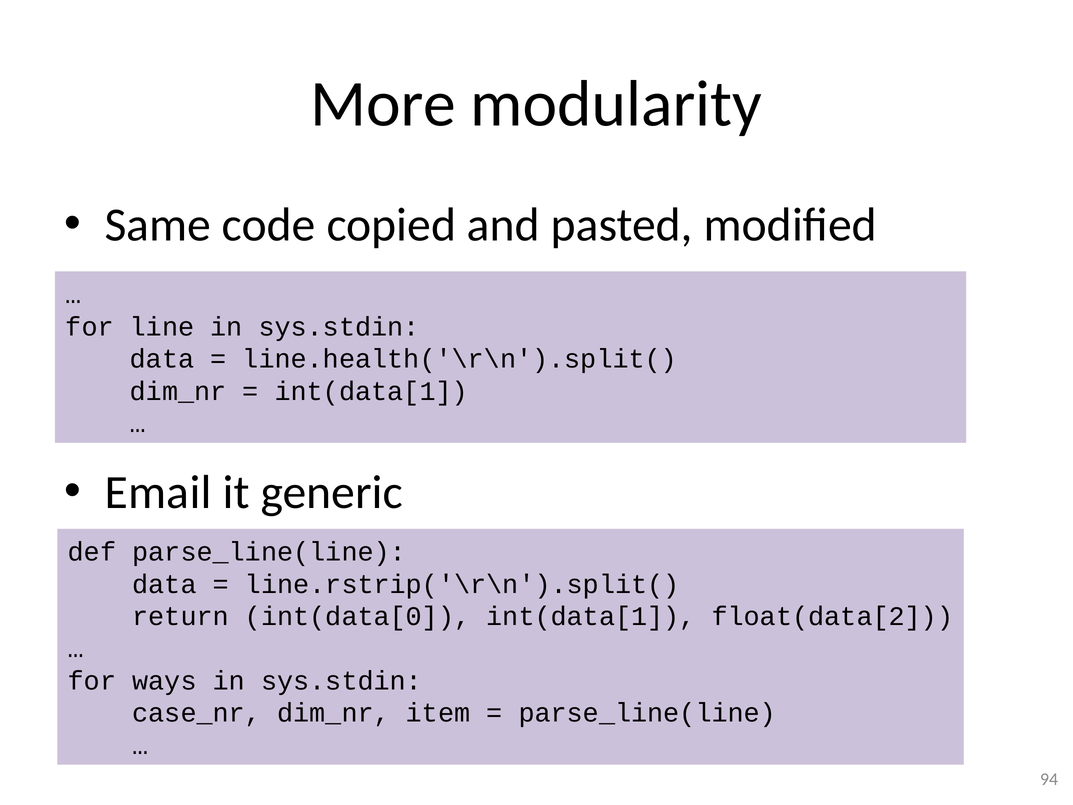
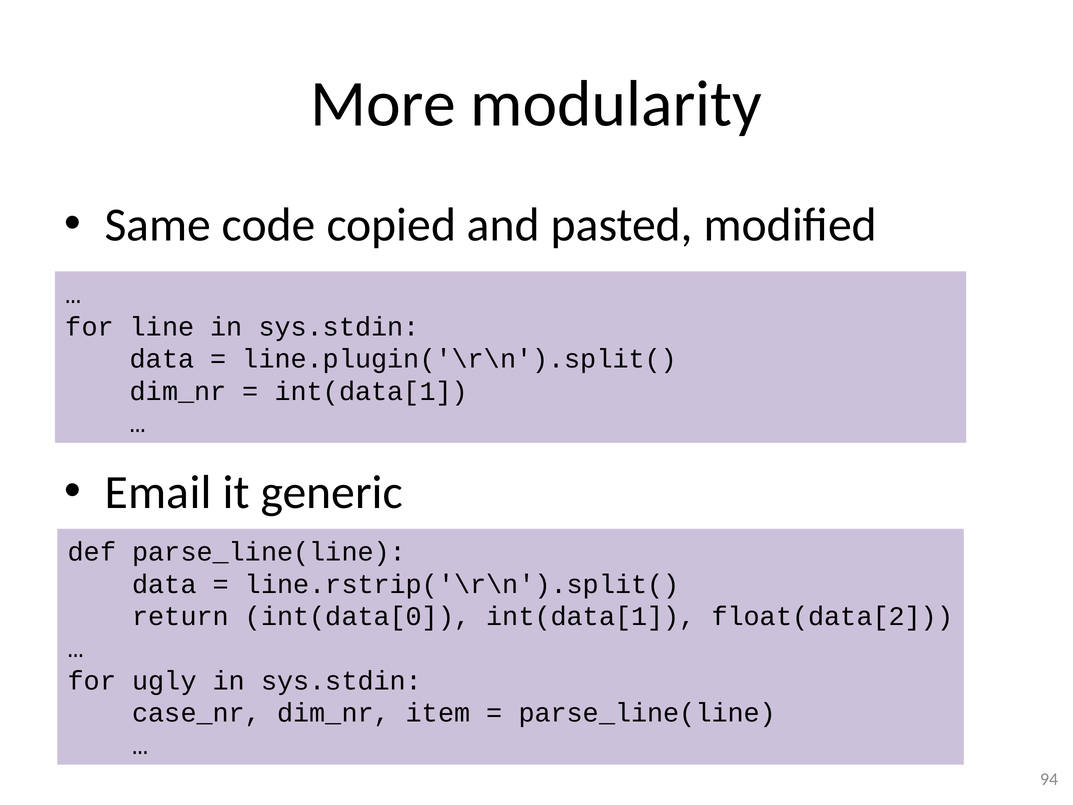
line.health('\r\n').split(: line.health('\r\n').split( -> line.plugin('\r\n').split( (460, 359)
ways: ways -> ugly (164, 681)
